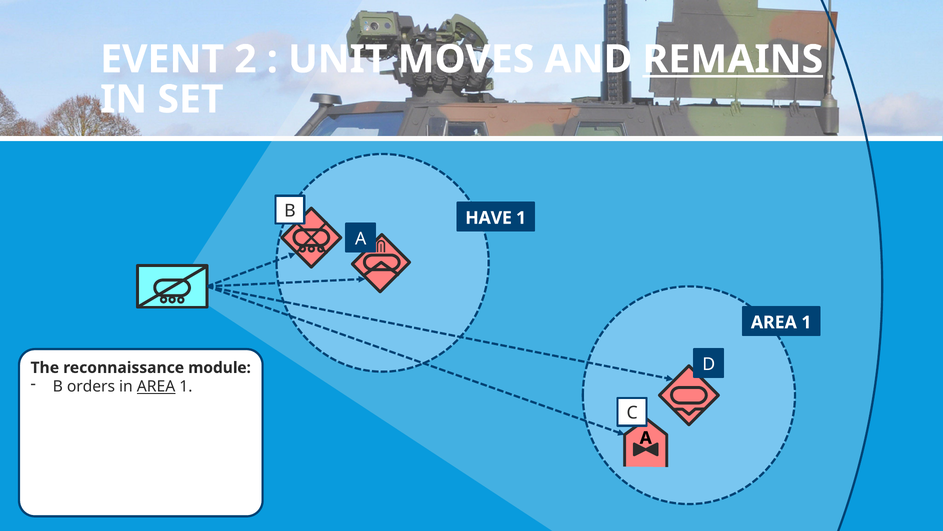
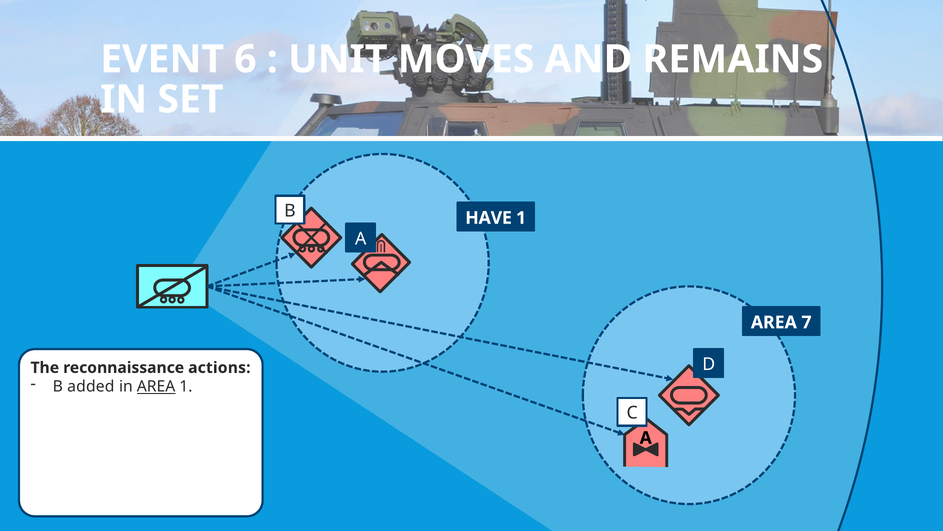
2: 2 -> 6 (245, 59)
REMAINS underline: present -> none (733, 59)
1: 1 -> 7 (806, 322)
module: module -> actions (219, 367)
orders: orders -> added (91, 386)
